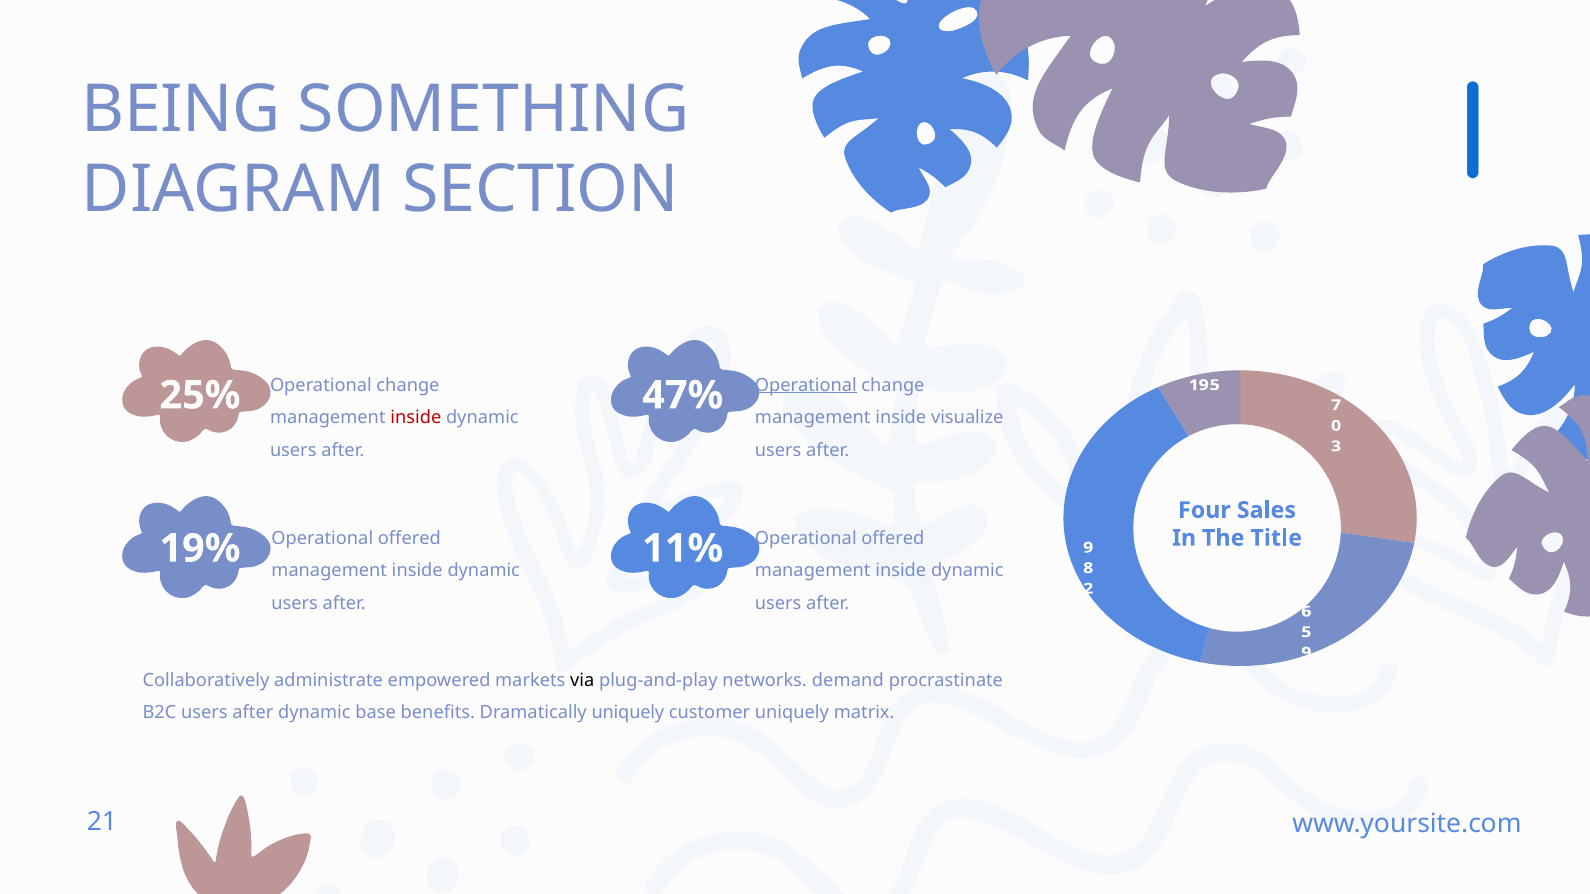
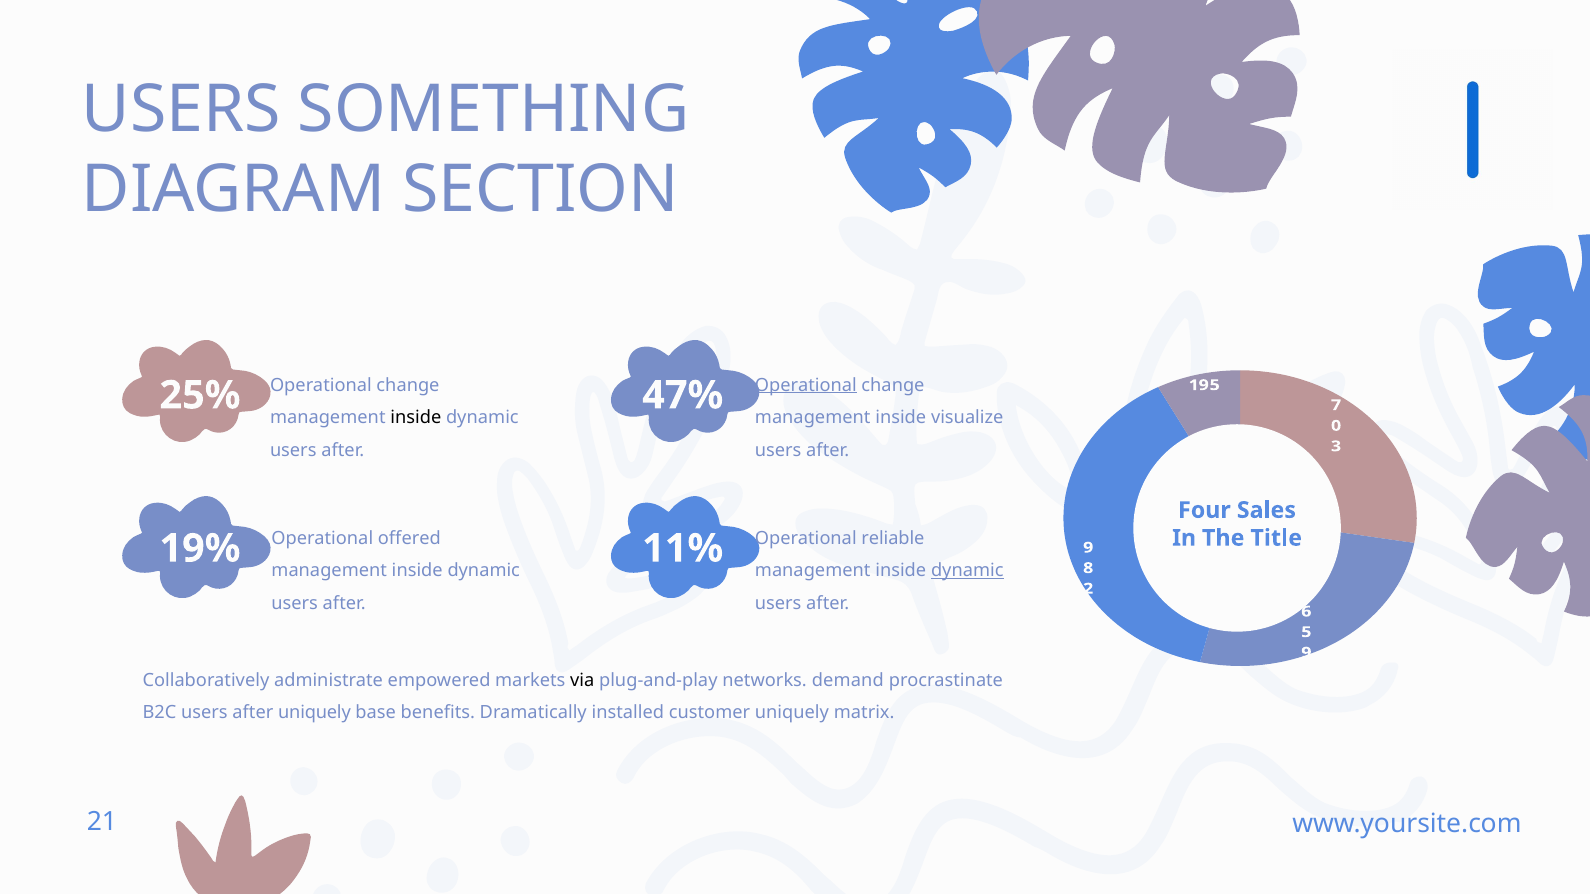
BEING: BEING -> USERS (181, 110)
inside colour: red -> black (416, 418)
offered: offered -> reliable (893, 538)
dynamic underline: none -> present (967, 571)
after dynamic: dynamic -> uniquely (314, 713)
Dramatically uniquely: uniquely -> installed (628, 713)
